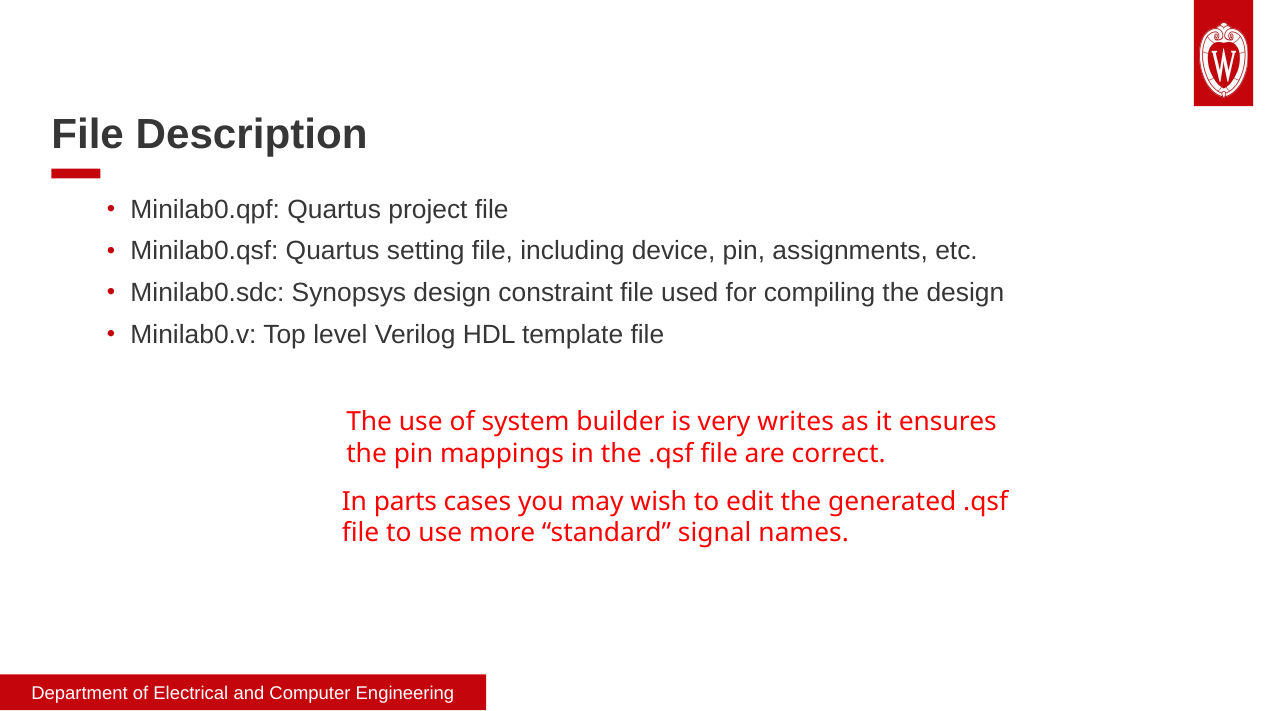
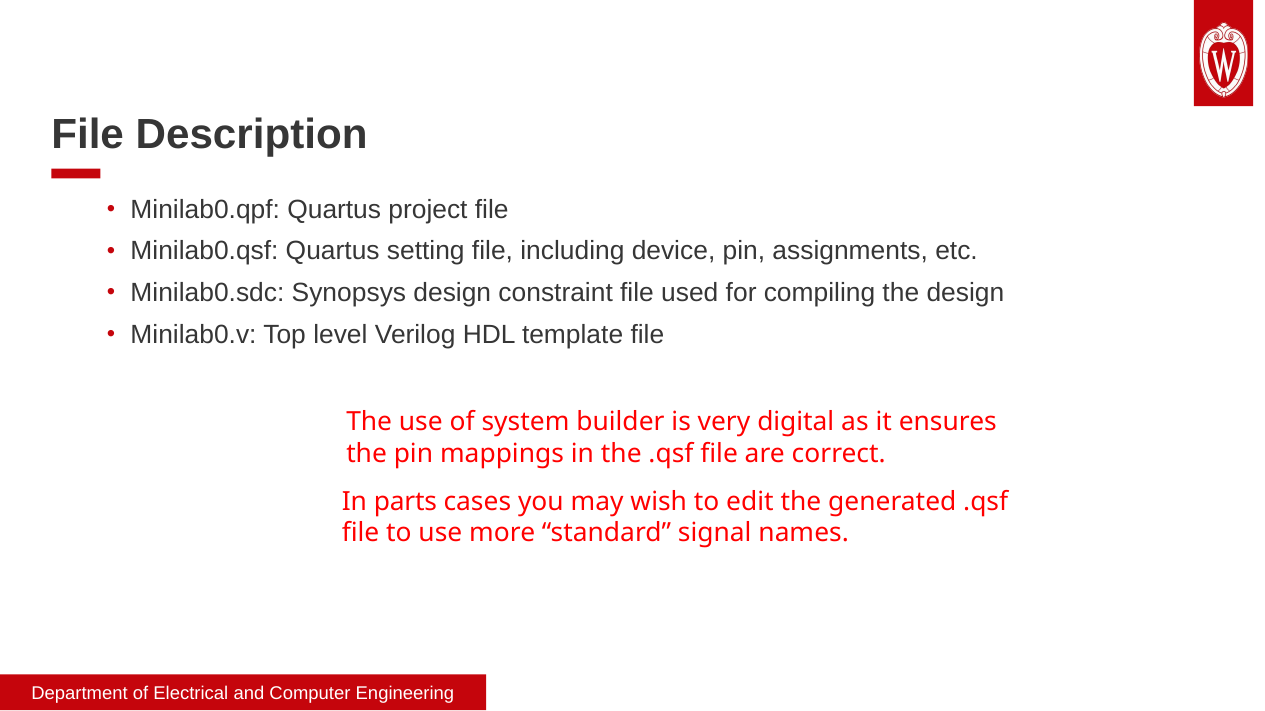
writes: writes -> digital (796, 422)
